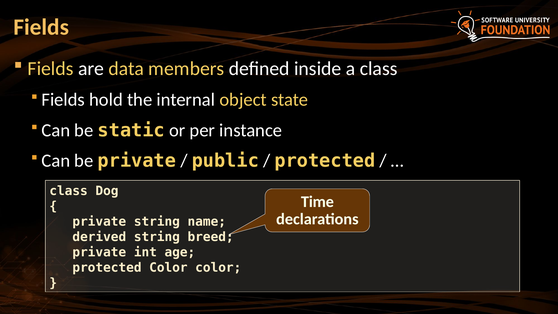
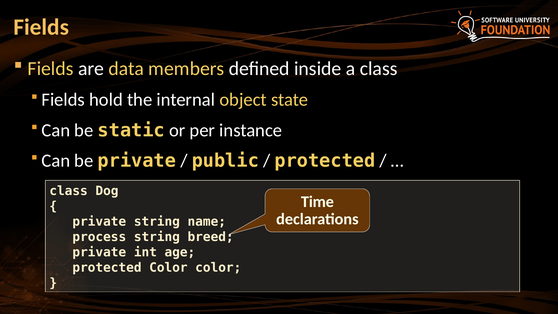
derived: derived -> process (99, 237)
